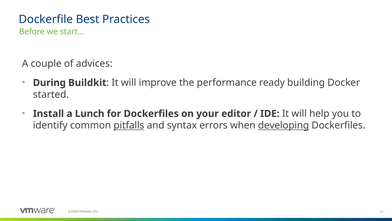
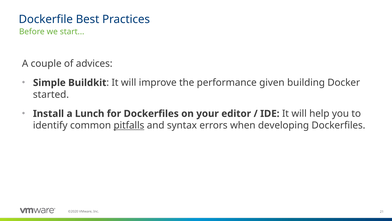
During: During -> Simple (49, 83)
ready: ready -> given (272, 83)
developing underline: present -> none (284, 125)
